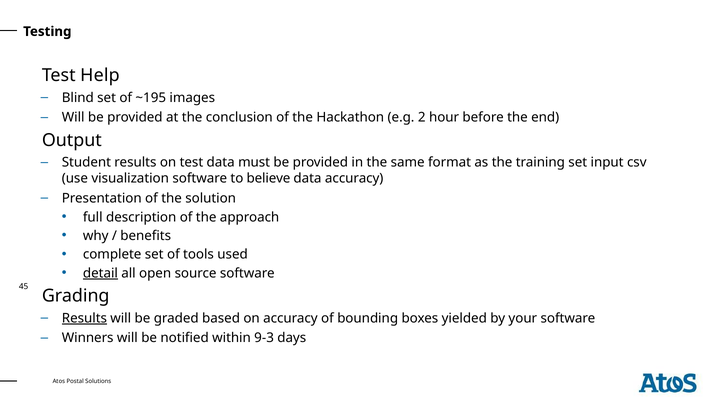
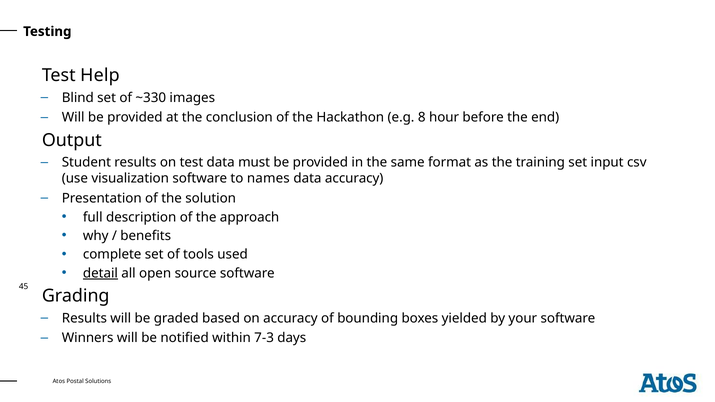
~195: ~195 -> ~330 (151, 98)
2: 2 -> 8 (422, 118)
believe: believe -> names (268, 179)
Results underline: present -> none (84, 318)
9-3: 9-3 -> 7-3 (264, 338)
